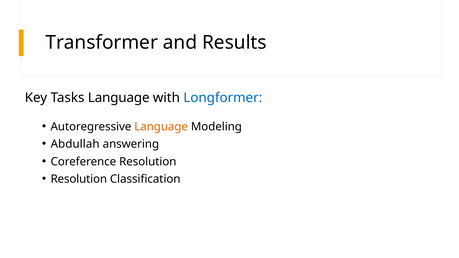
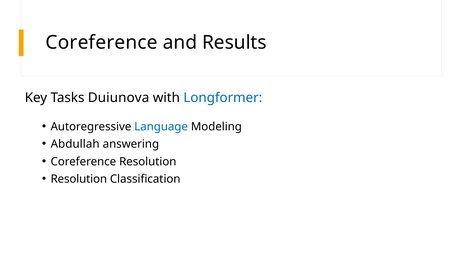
Transformer: Transformer -> Coreference (102, 43)
Tasks Language: Language -> Duiunova (119, 98)
Language colour: orange -> blue (161, 127)
